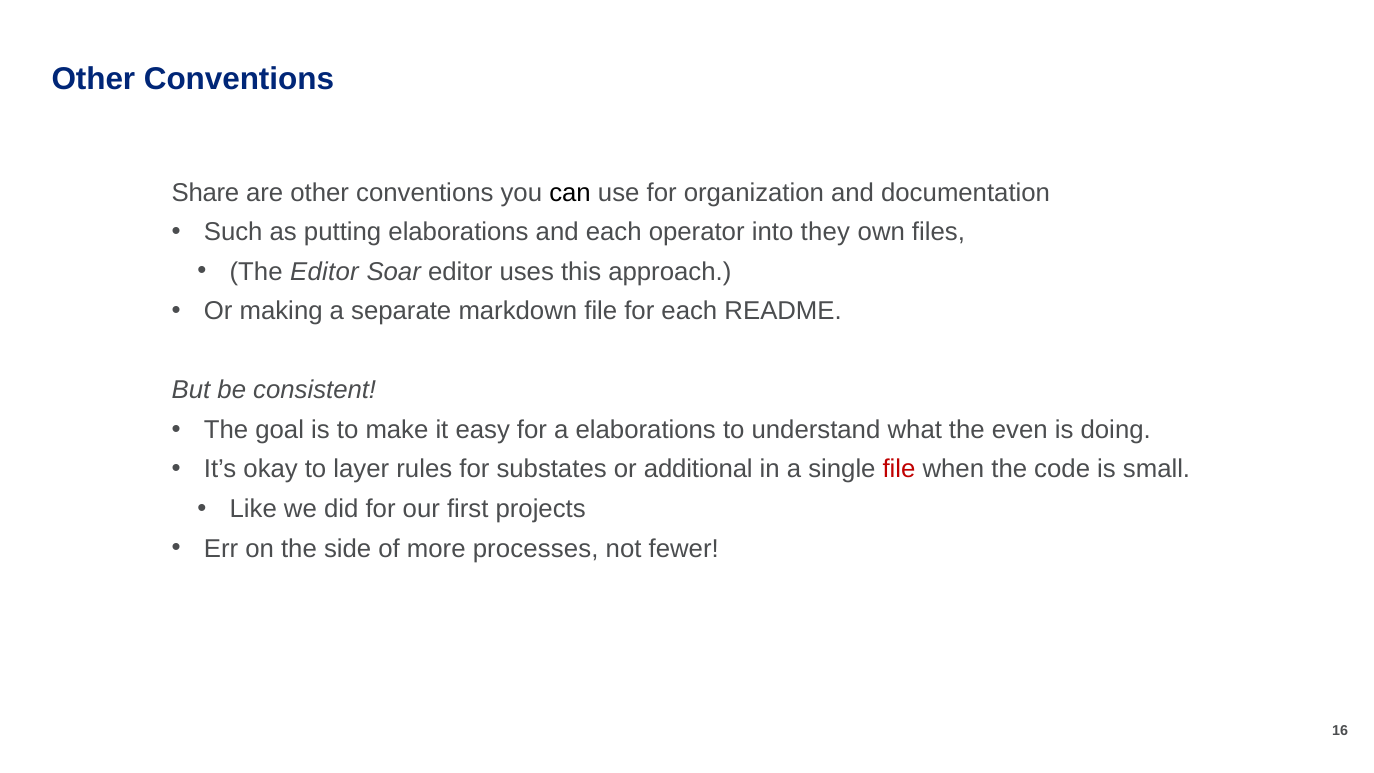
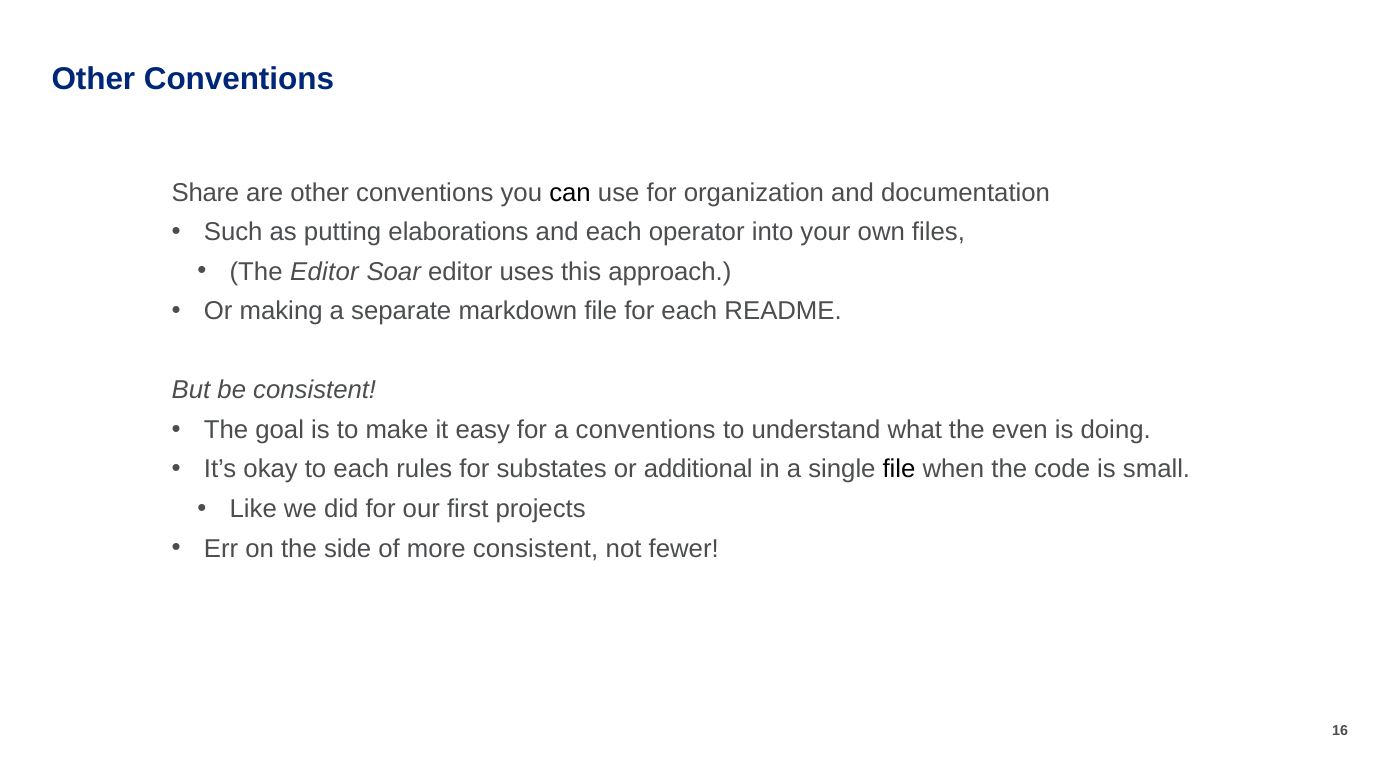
they: they -> your (826, 232)
a elaborations: elaborations -> conventions (646, 430)
to layer: layer -> each (361, 469)
file colour: red -> black (899, 469)
more processes: processes -> consistent (536, 548)
